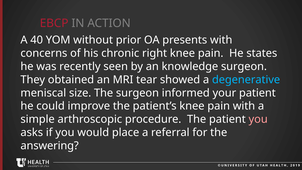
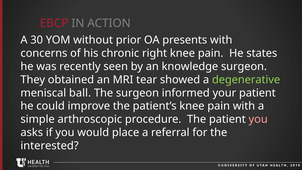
40: 40 -> 30 (37, 40)
degenerative colour: light blue -> light green (246, 80)
size: size -> ball (80, 93)
answering: answering -> interested (50, 146)
